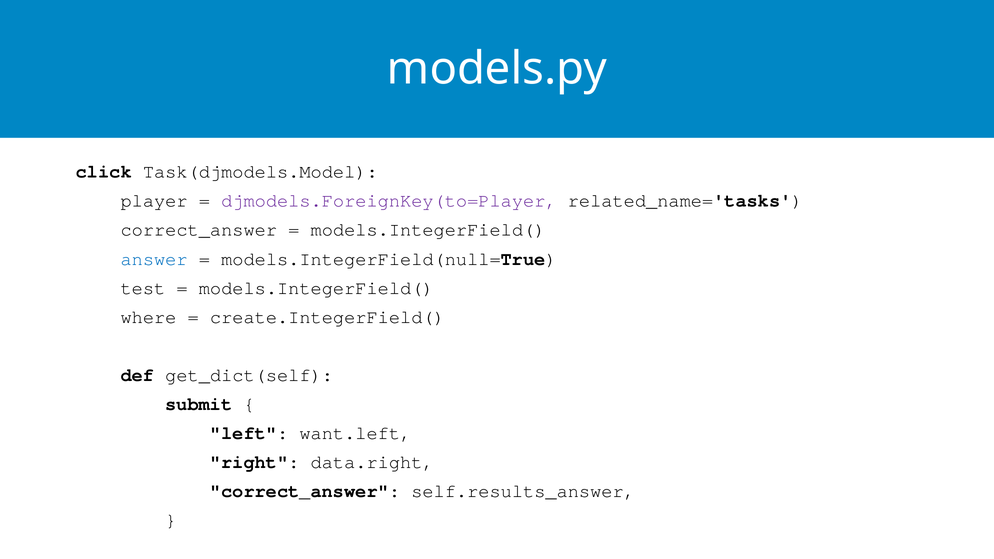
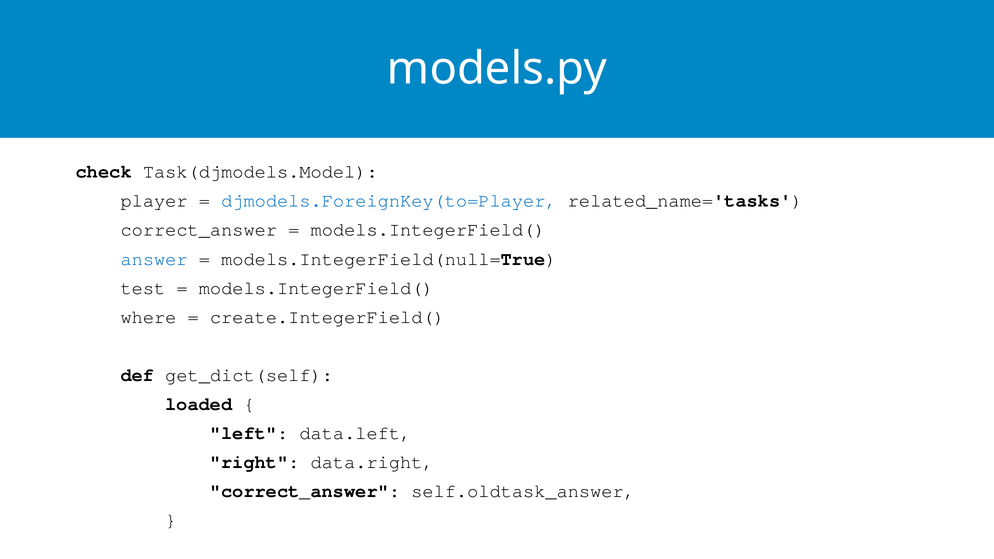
click: click -> check (104, 172)
djmodels.ForeignKey(to=Player colour: purple -> blue (389, 201)
submit: submit -> loaded (199, 404)
want.left: want.left -> data.left (355, 433)
self.results_answer: self.results_answer -> self.oldtask_answer (523, 491)
